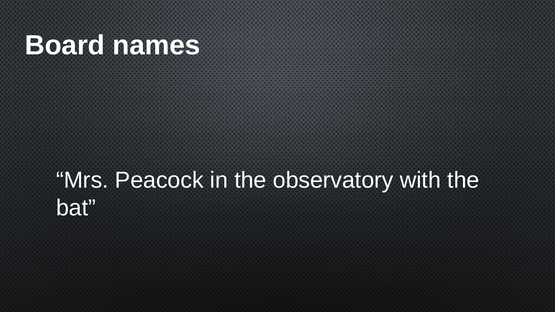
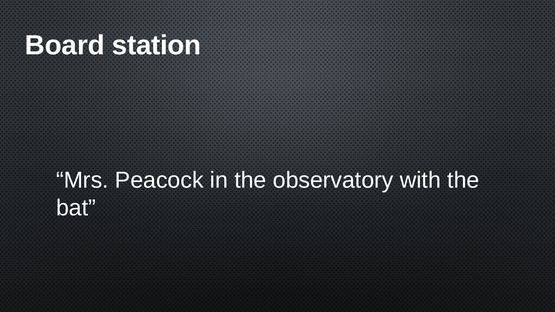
names: names -> station (157, 45)
